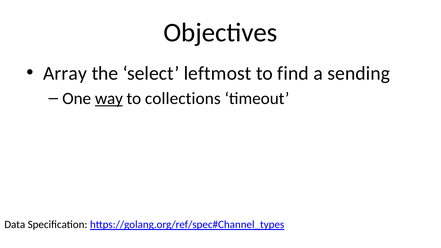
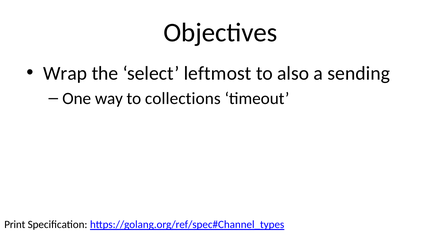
Array: Array -> Wrap (65, 73)
find: find -> also (293, 73)
way underline: present -> none (109, 99)
Data: Data -> Print (15, 225)
